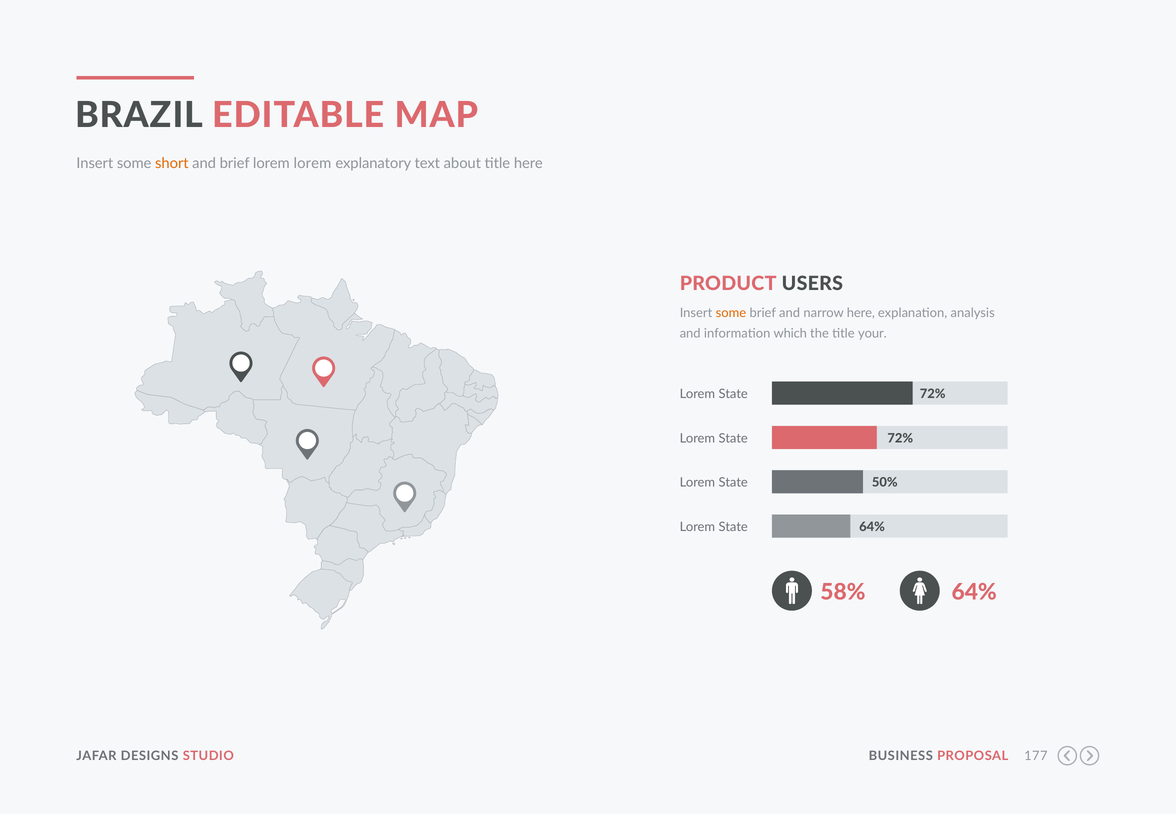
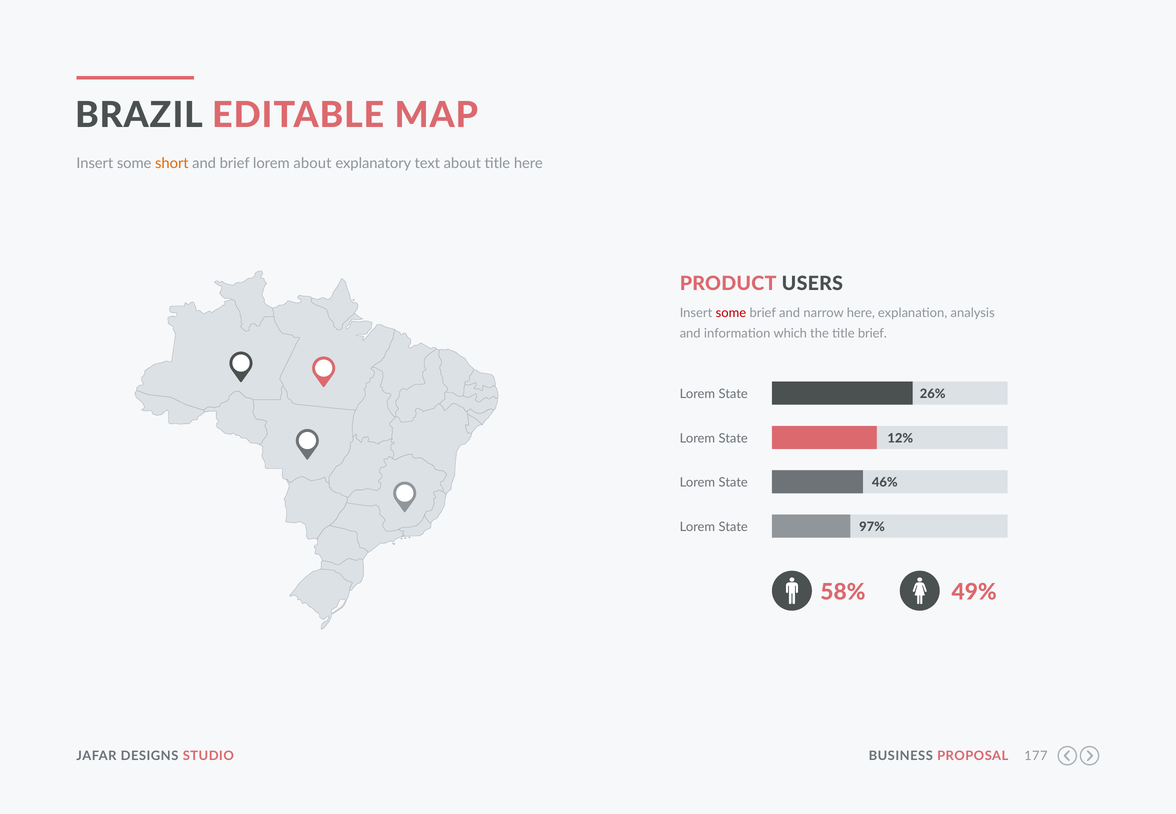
lorem lorem: lorem -> about (312, 164)
some colour: orange -> red (731, 313)
title your: your -> brief (872, 334)
72%: 72% -> 26% (933, 394)
72%: 72% -> 12% (900, 438)
50%: 50% -> 46% (885, 483)
State 64%: 64% -> 97% (872, 527)
58% 64%: 64% -> 49% (974, 592)
